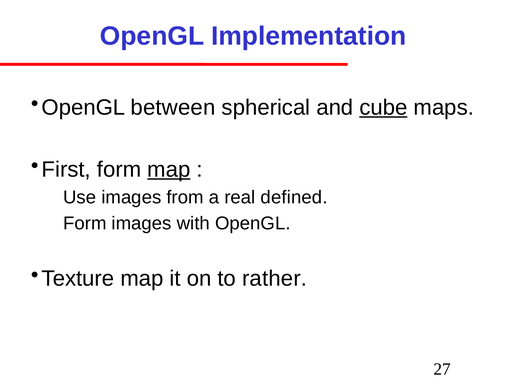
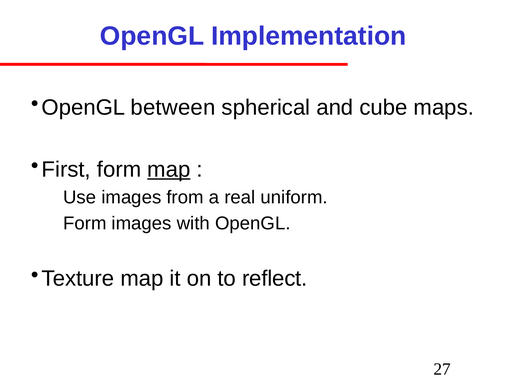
cube underline: present -> none (383, 108)
defined: defined -> uniform (294, 198)
rather: rather -> reflect (275, 279)
